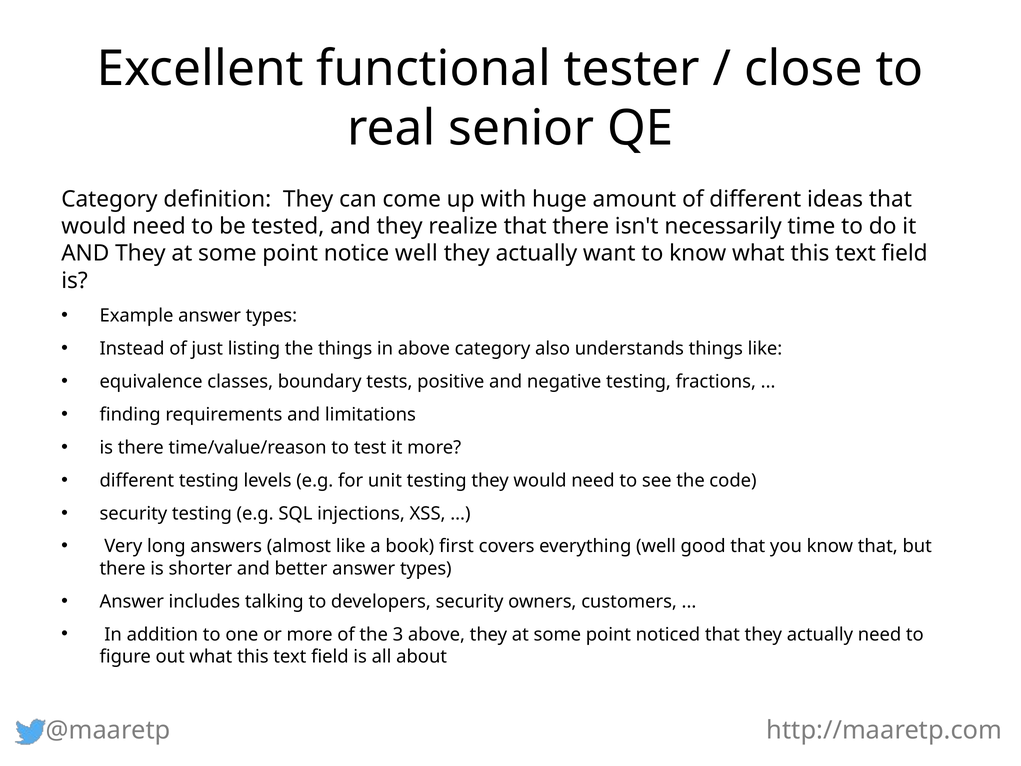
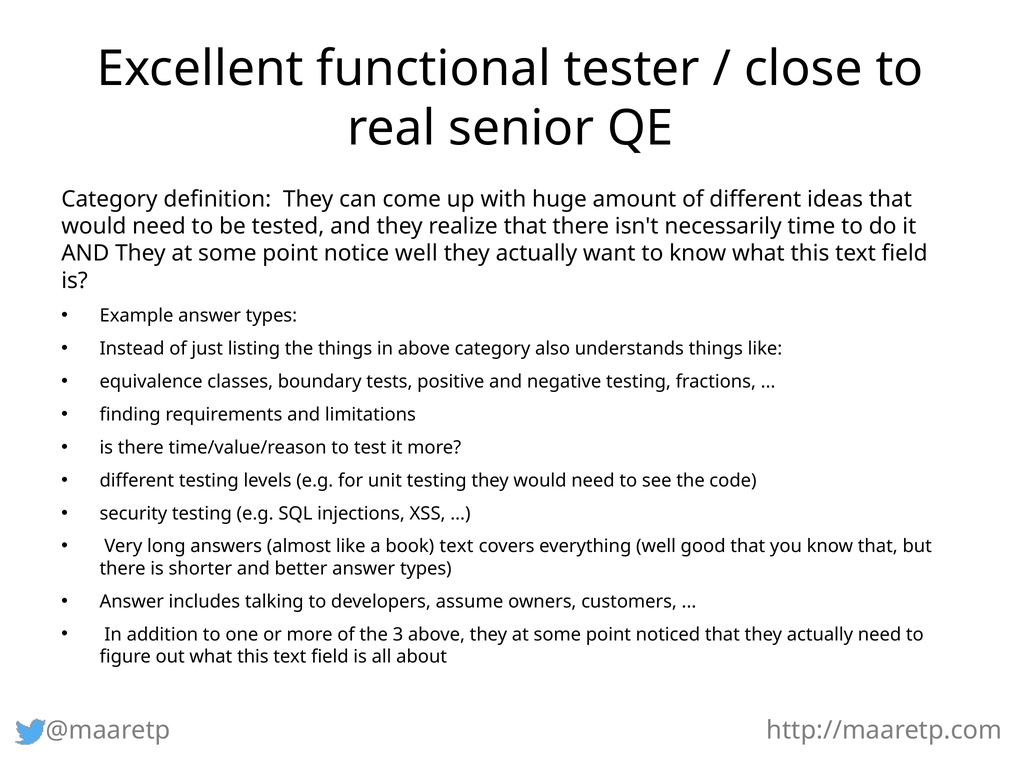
book first: first -> text (456, 546)
developers security: security -> assume (469, 601)
